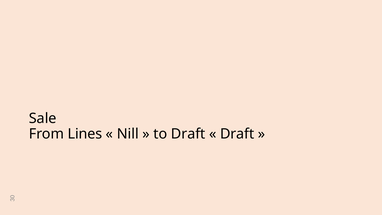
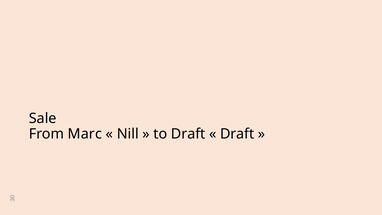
Lines: Lines -> Marc (85, 134)
